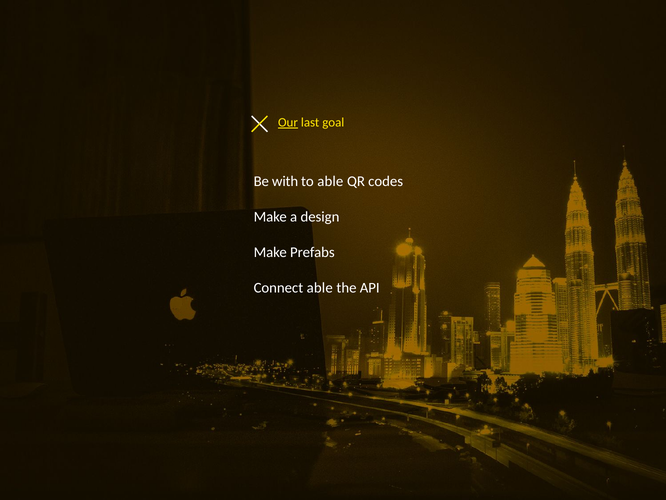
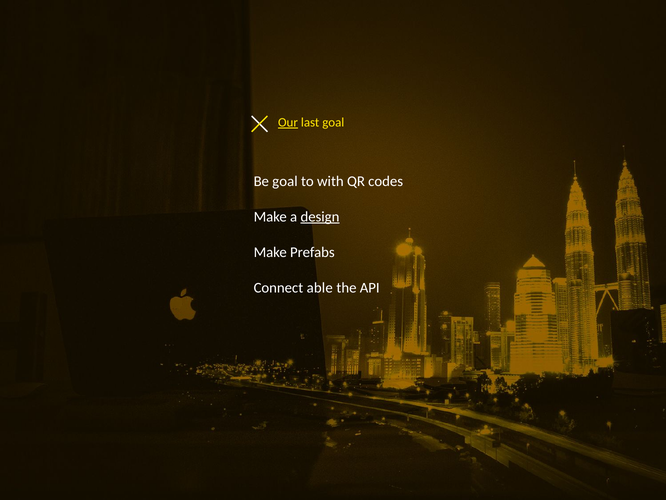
Be with: with -> goal (285, 181)
to able: able -> with (330, 181)
design underline: none -> present (320, 217)
